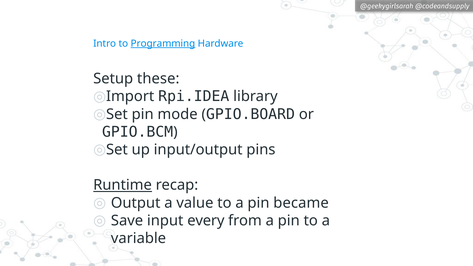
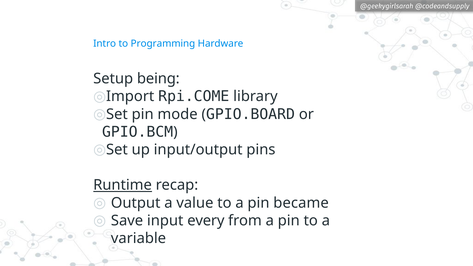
Programming underline: present -> none (163, 44)
these: these -> being (158, 79)
Rpi.IDEA: Rpi.IDEA -> Rpi.COME (194, 96)
